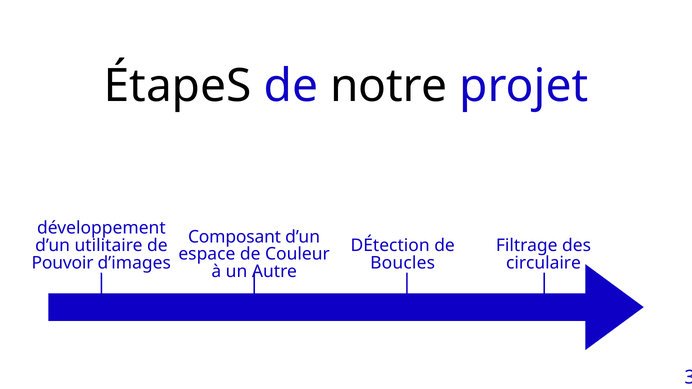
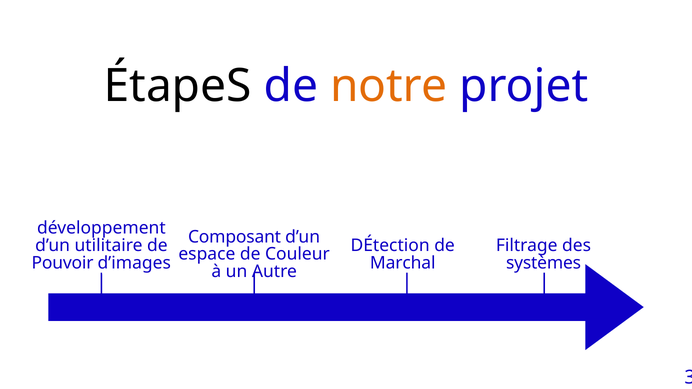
notre colour: black -> orange (389, 86)
Boucles: Boucles -> Marchal (403, 263)
circulaire: circulaire -> systèmes (544, 263)
